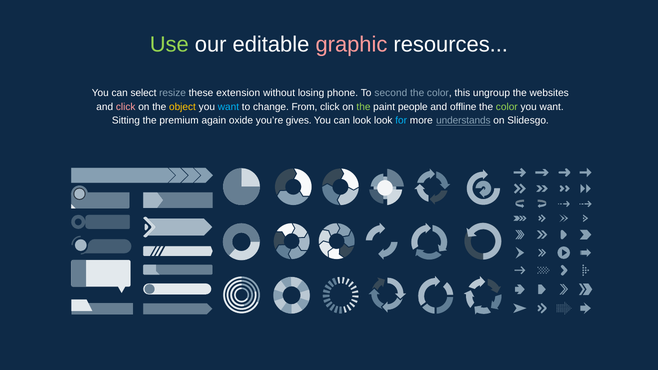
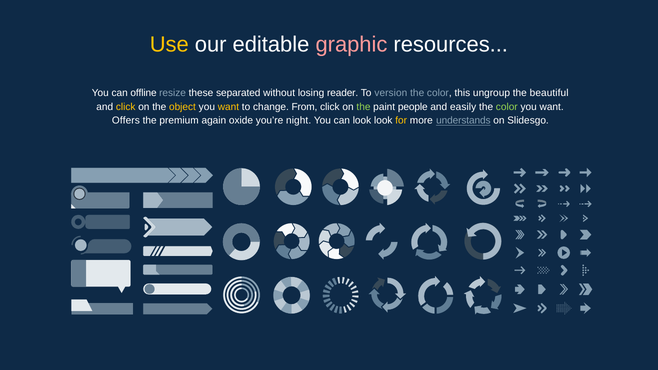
Use colour: light green -> yellow (169, 45)
select: select -> offline (144, 93)
extension: extension -> separated (238, 93)
phone: phone -> reader (343, 93)
second: second -> version (391, 93)
websites: websites -> beautiful (549, 93)
click colour: pink -> yellow (126, 107)
want colour: light blue -> yellow (228, 107)
offline: offline -> easily (463, 107)
Sitting: Sitting -> Offers (126, 121)
gives: gives -> night (299, 121)
for colour: light blue -> yellow (401, 121)
